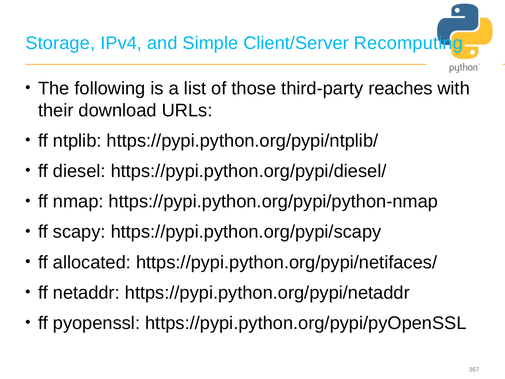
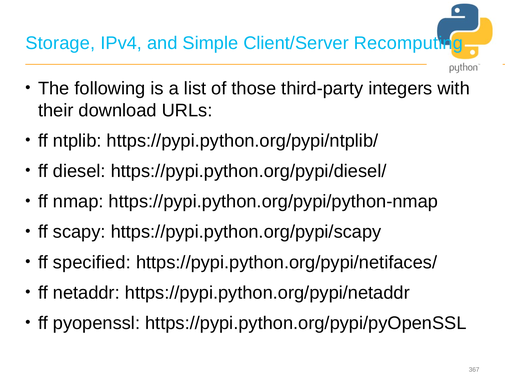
reaches: reaches -> integers (400, 89)
allocated: allocated -> specified (92, 262)
